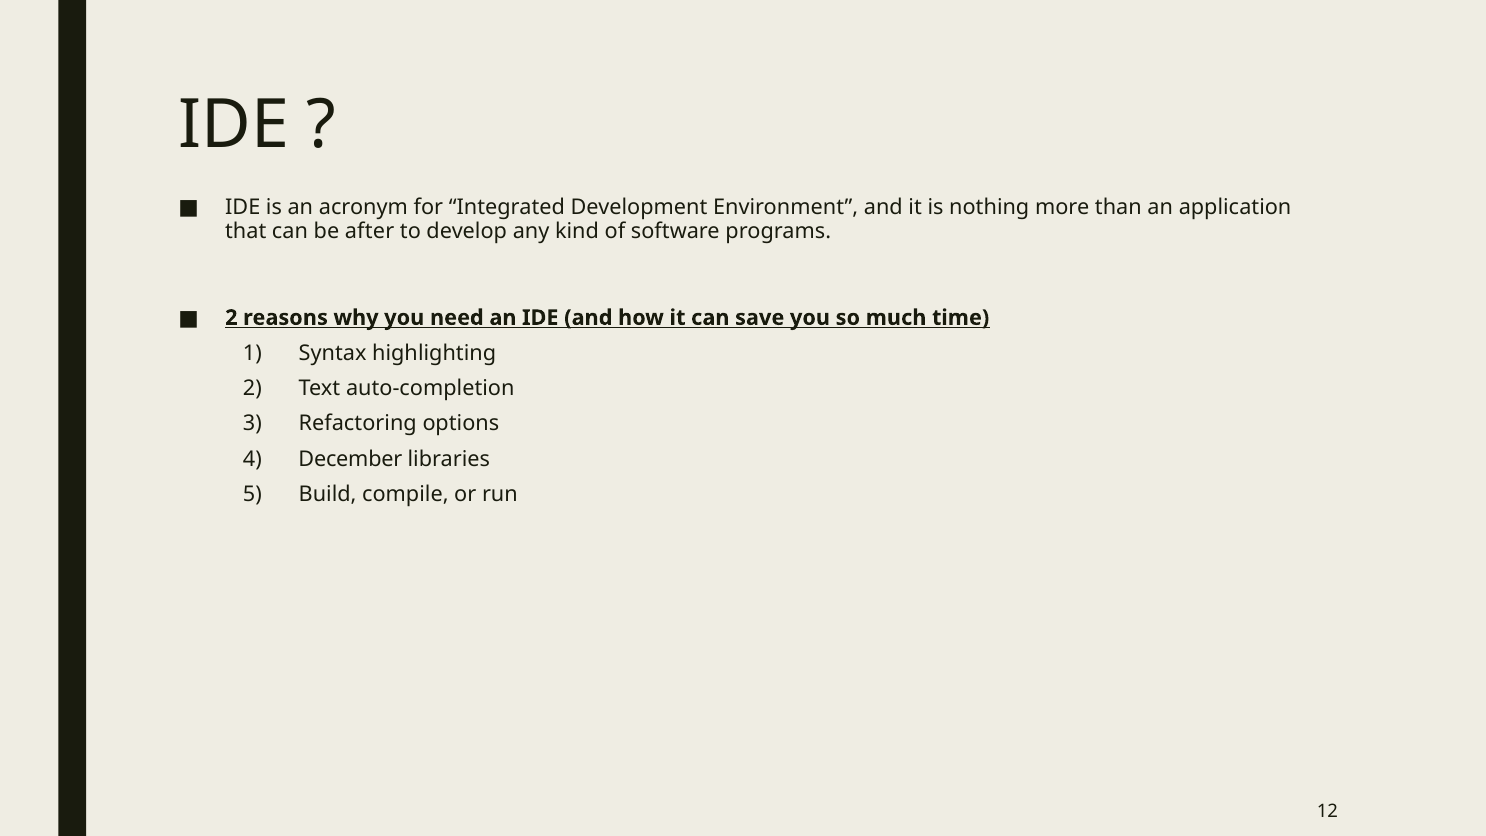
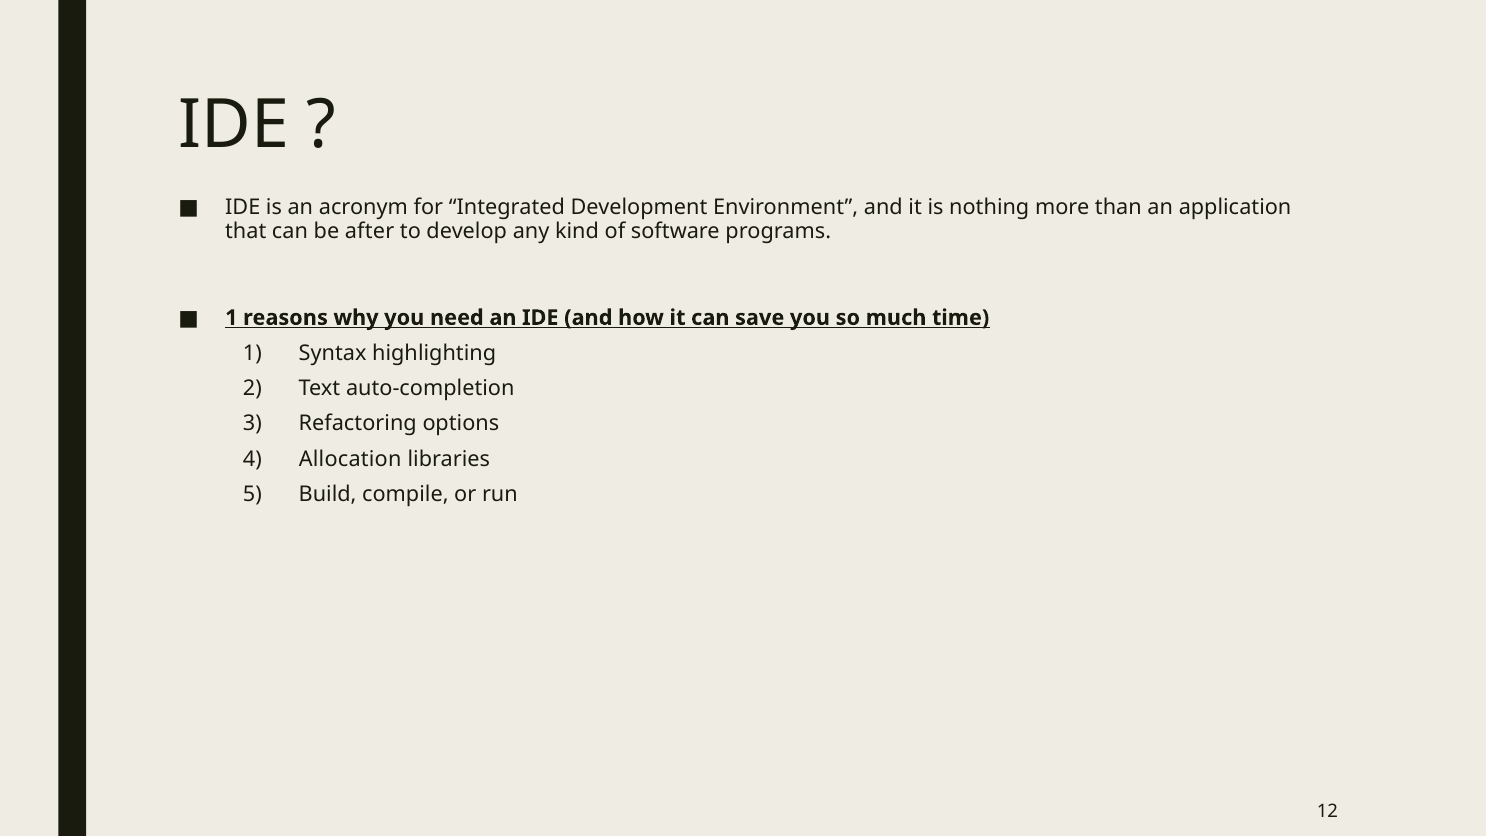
2: 2 -> 1 (231, 318)
December: December -> Allocation (350, 459)
